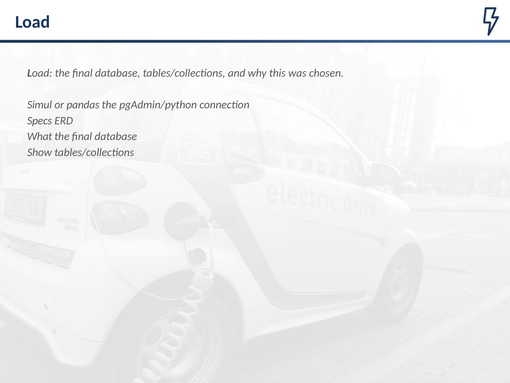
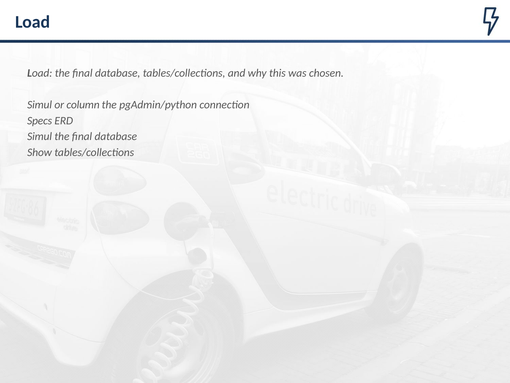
pandas: pandas -> column (83, 105)
What: What -> Simul (40, 136)
